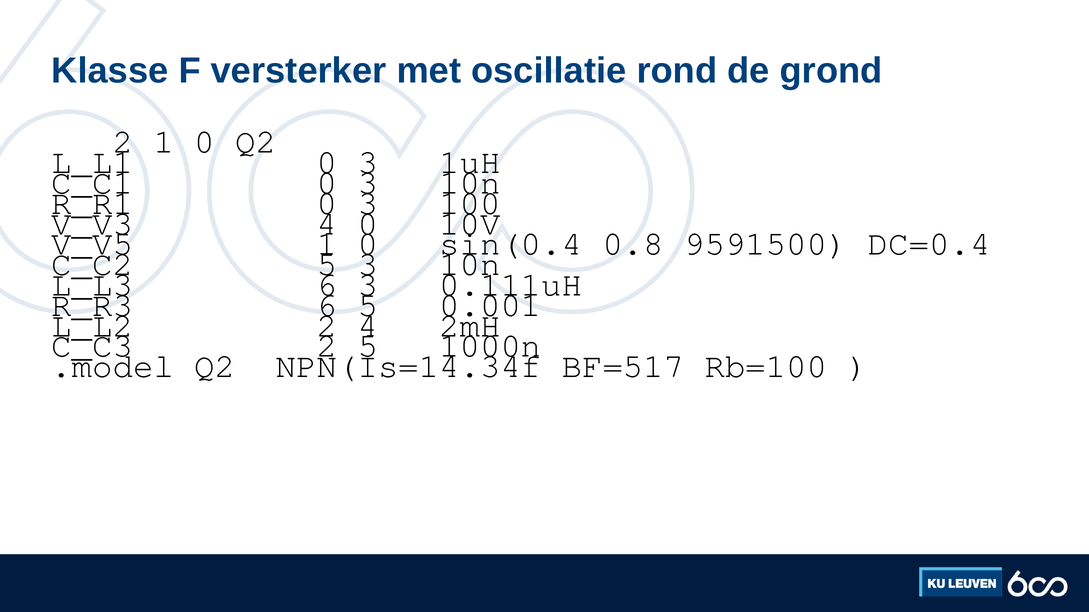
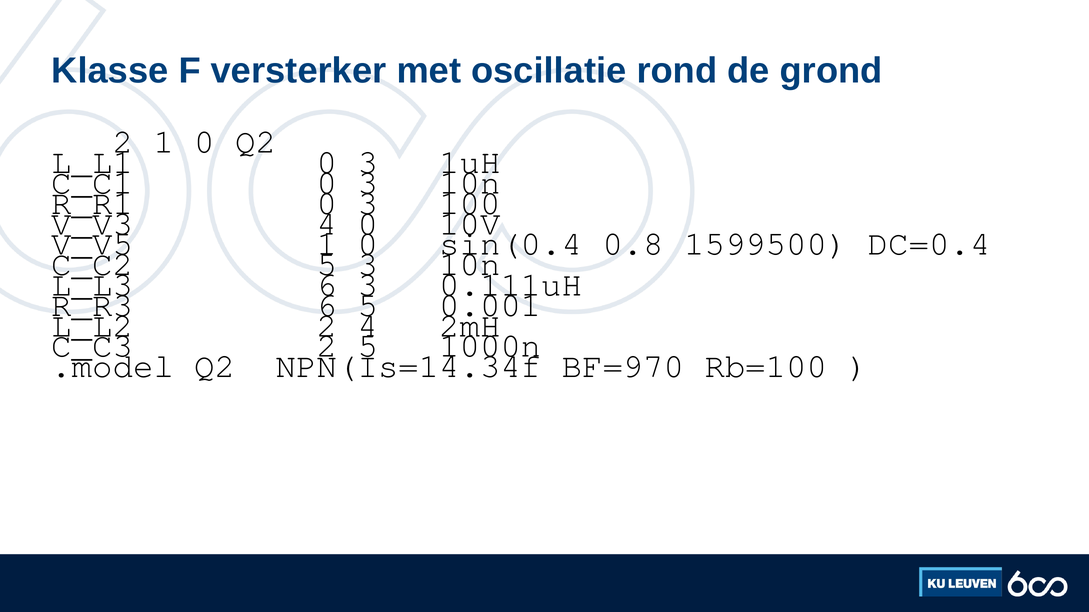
9591500: 9591500 -> 1599500 (766, 244)
BF=517: BF=517 -> BF=970 (623, 366)
